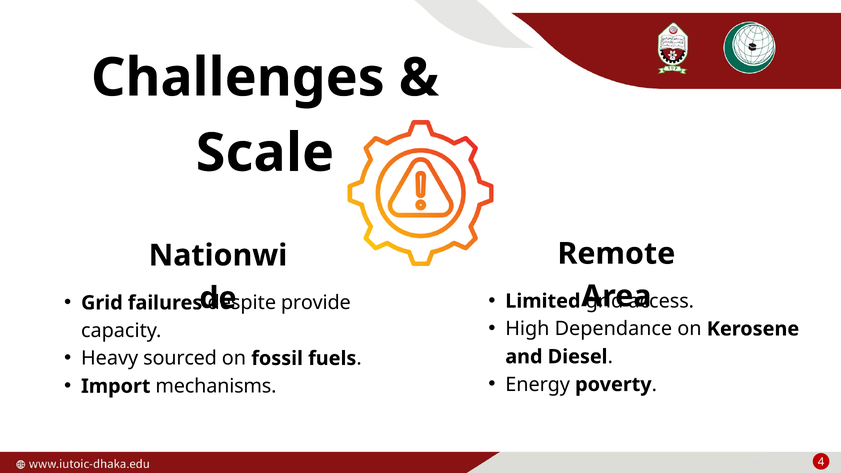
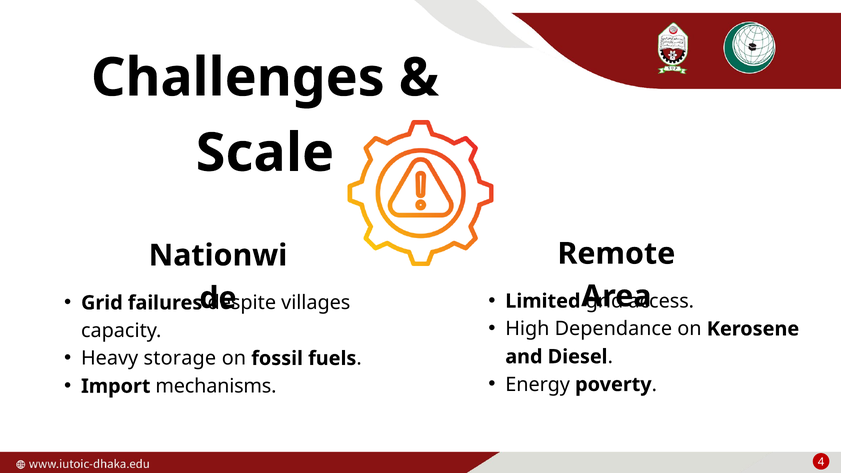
provide: provide -> villages (316, 303)
sourced: sourced -> storage (180, 358)
